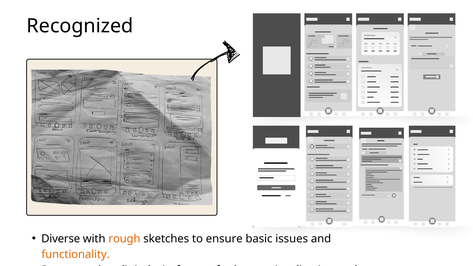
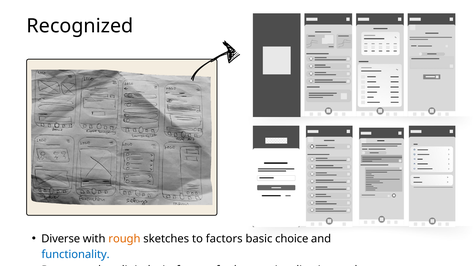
ensure: ensure -> factors (224, 239)
issues: issues -> choice (292, 239)
functionality colour: orange -> blue (76, 255)
